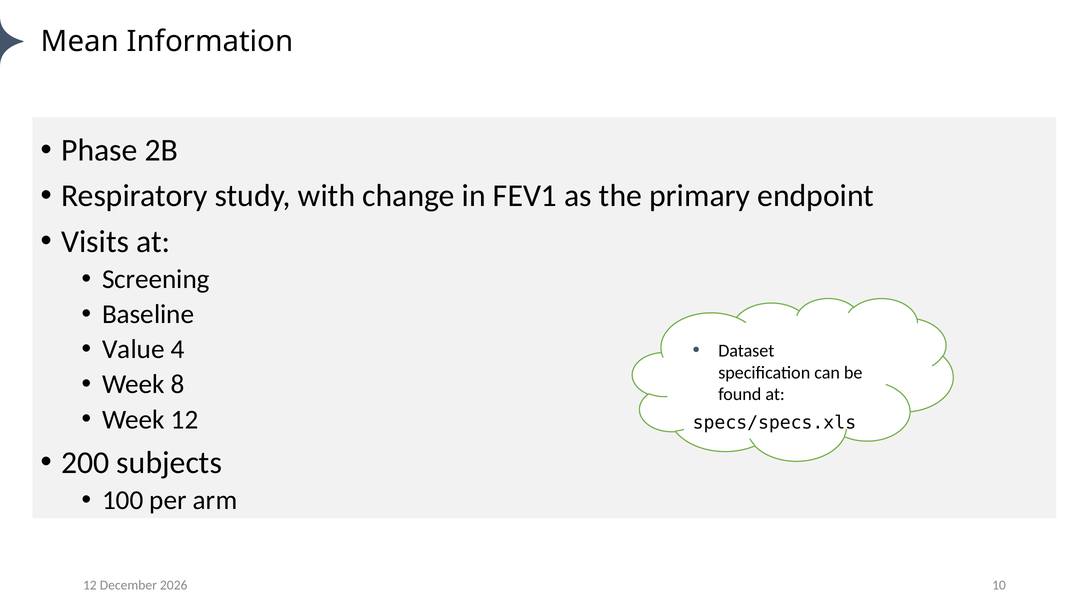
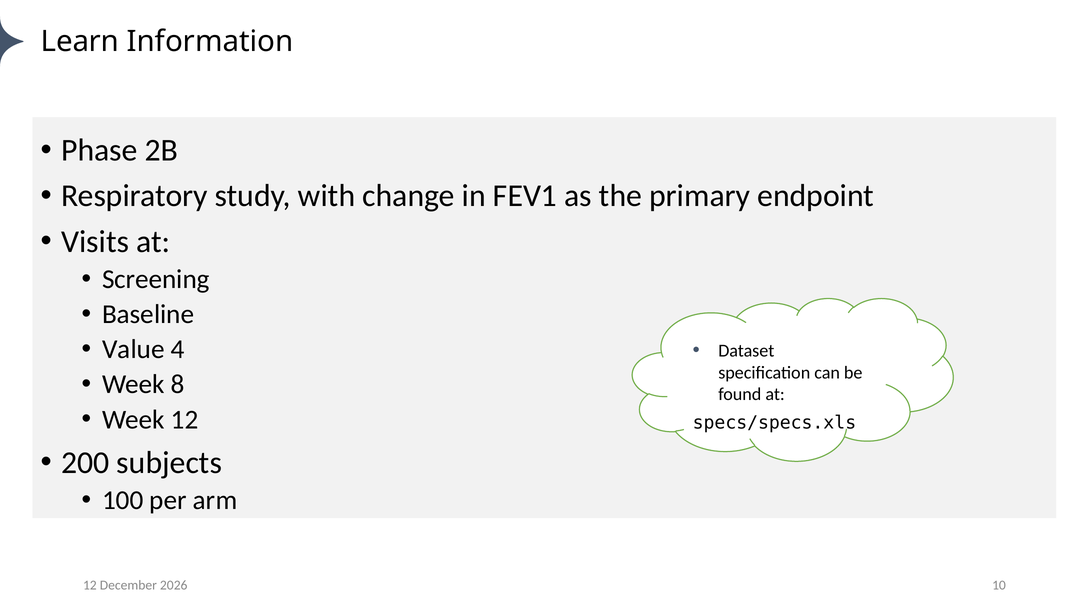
Mean: Mean -> Learn (80, 41)
